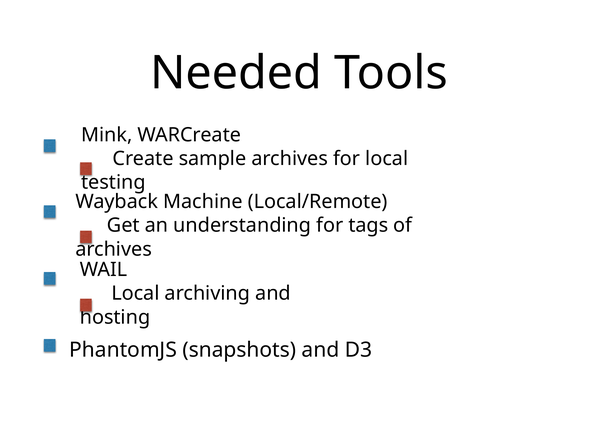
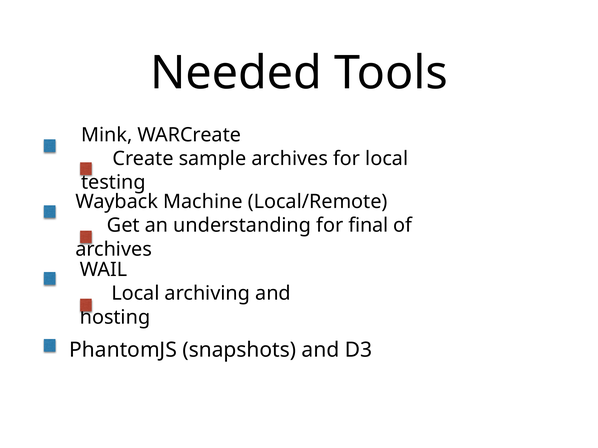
tags: tags -> final (368, 226)
